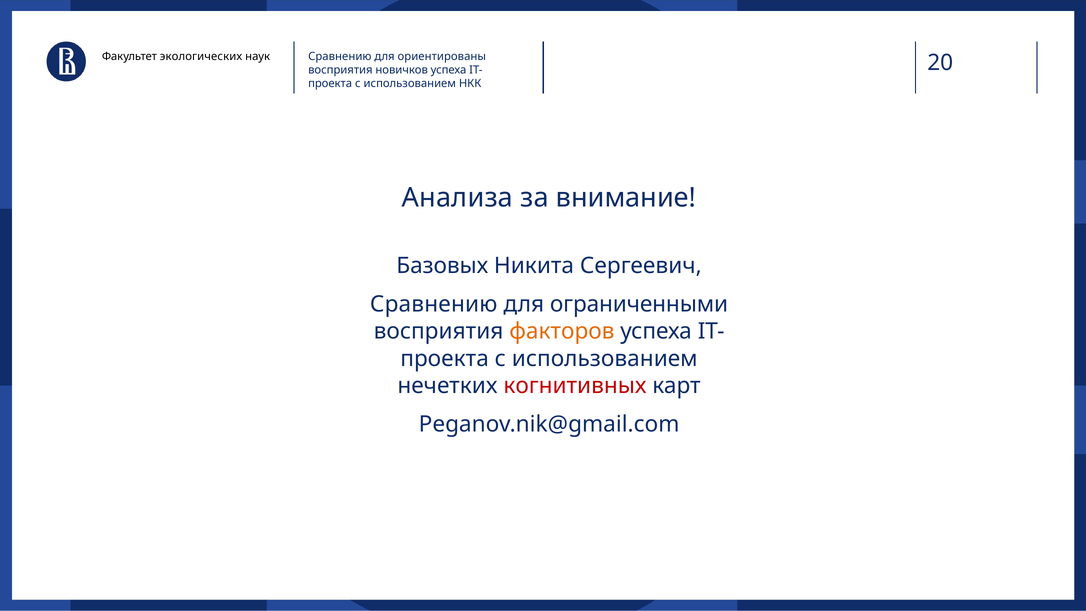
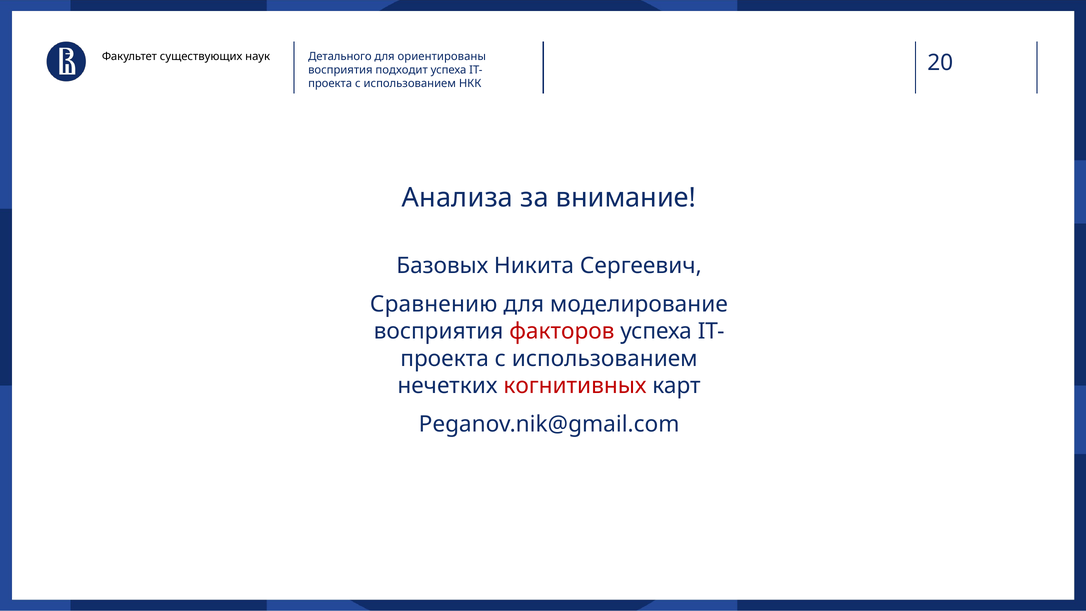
экологических: экологических -> существующих (201, 56)
Сравнению: Сравнению -> Детального (340, 56)
новичков: новичков -> подходит (402, 70)
ограниченными: ограниченными -> моделирование (639, 304)
факторов colour: orange -> red (562, 331)
